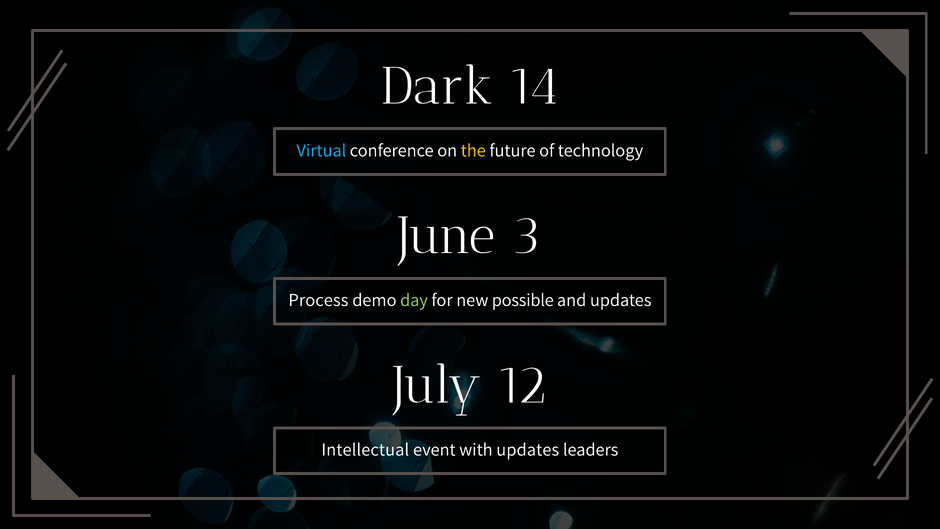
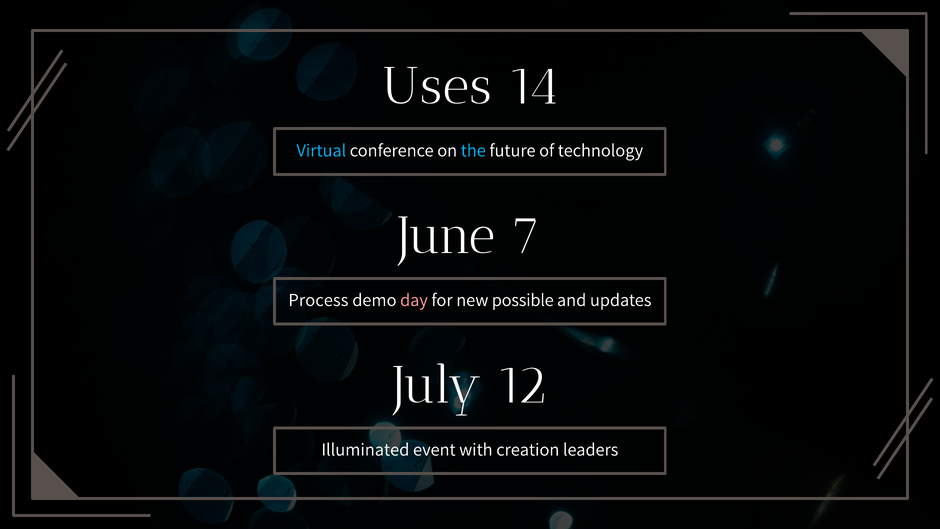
Dark: Dark -> Uses (437, 86)
the colour: yellow -> light blue (473, 150)
3: 3 -> 7 (526, 236)
day colour: light green -> pink (414, 300)
Intellectual: Intellectual -> Illuminated (365, 449)
with updates: updates -> creation (528, 449)
